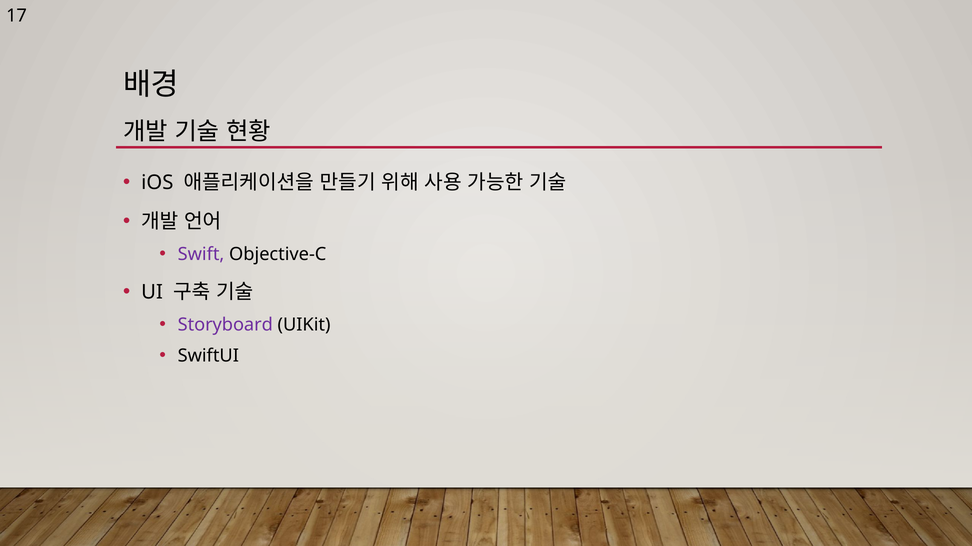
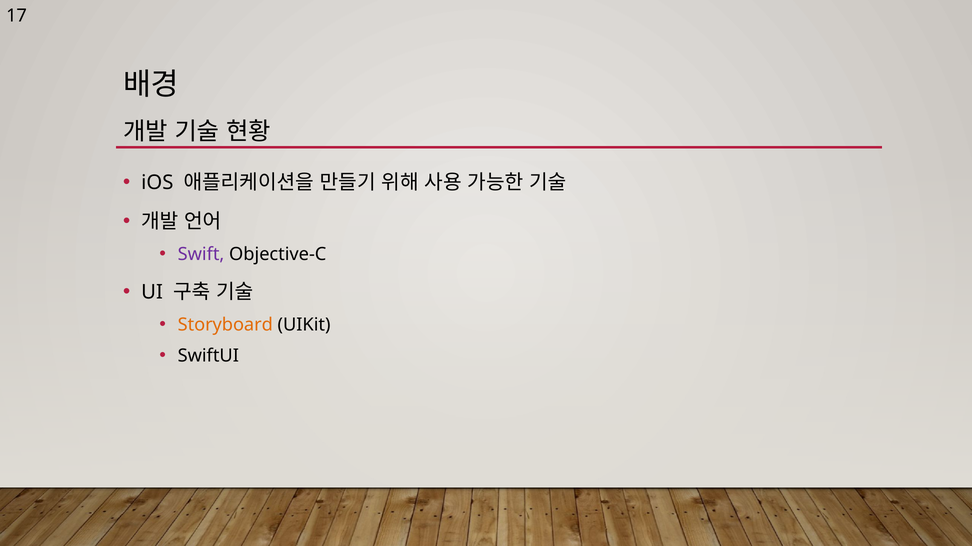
Storyboard colour: purple -> orange (225, 325)
